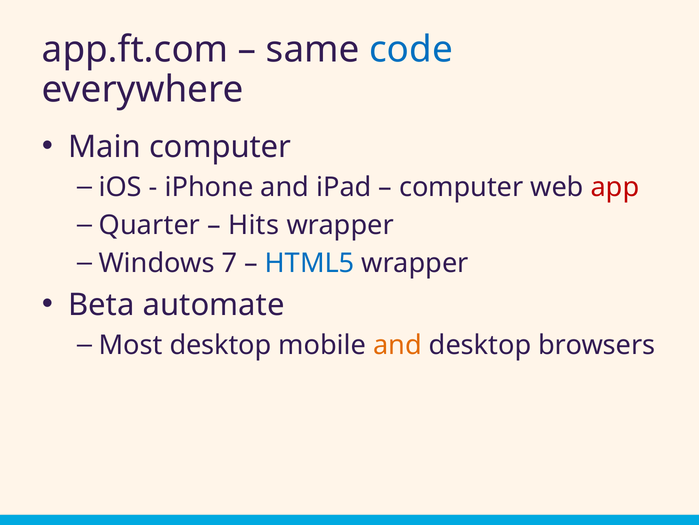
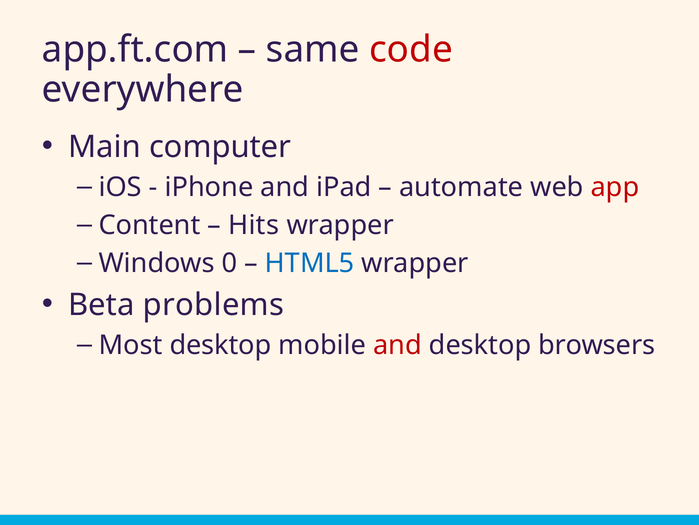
code colour: blue -> red (411, 50)
computer: computer -> automate (461, 187)
Quarter: Quarter -> Content (150, 225)
7: 7 -> 0 (229, 263)
automate: automate -> problems (213, 304)
and colour: orange -> red (398, 345)
